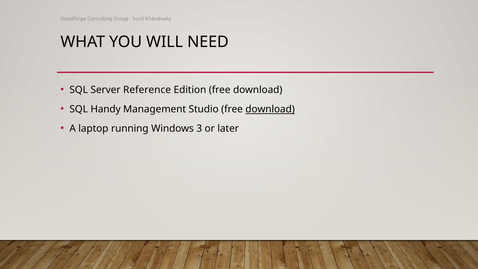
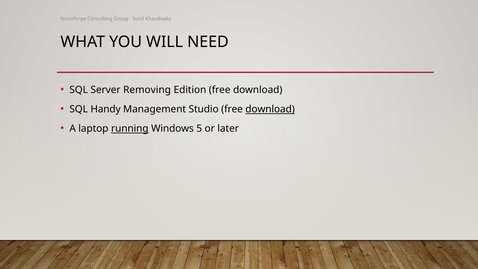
Reference: Reference -> Removing (147, 90)
running underline: none -> present (130, 129)
3: 3 -> 5 (199, 129)
